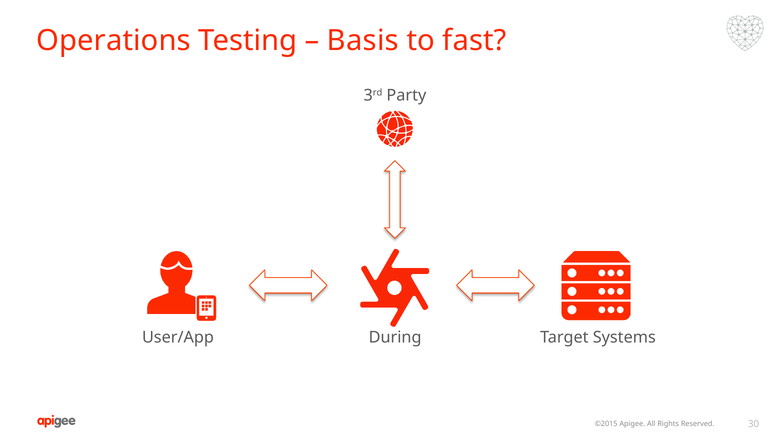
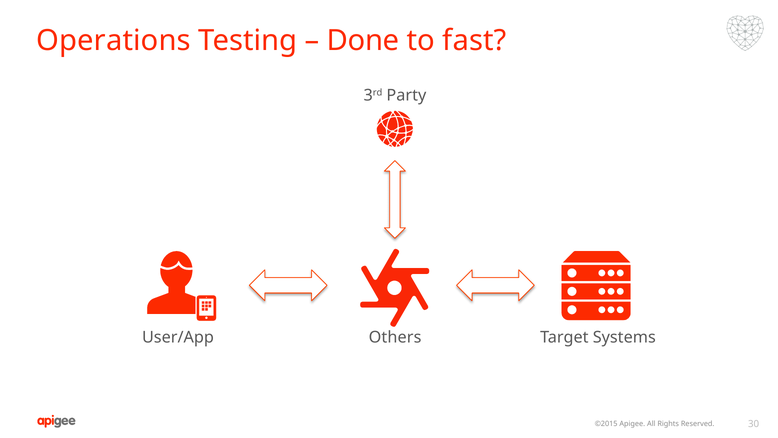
Basis: Basis -> Done (363, 40)
During: During -> Others (395, 337)
